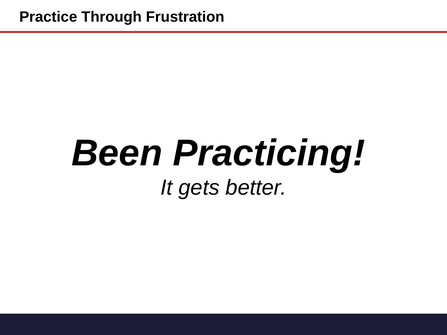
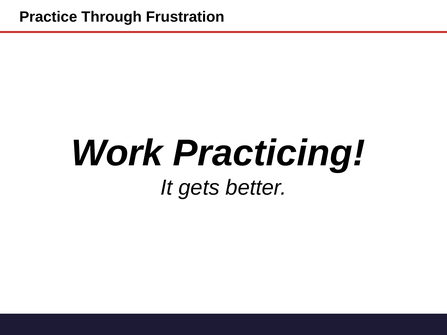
Been: Been -> Work (117, 153)
